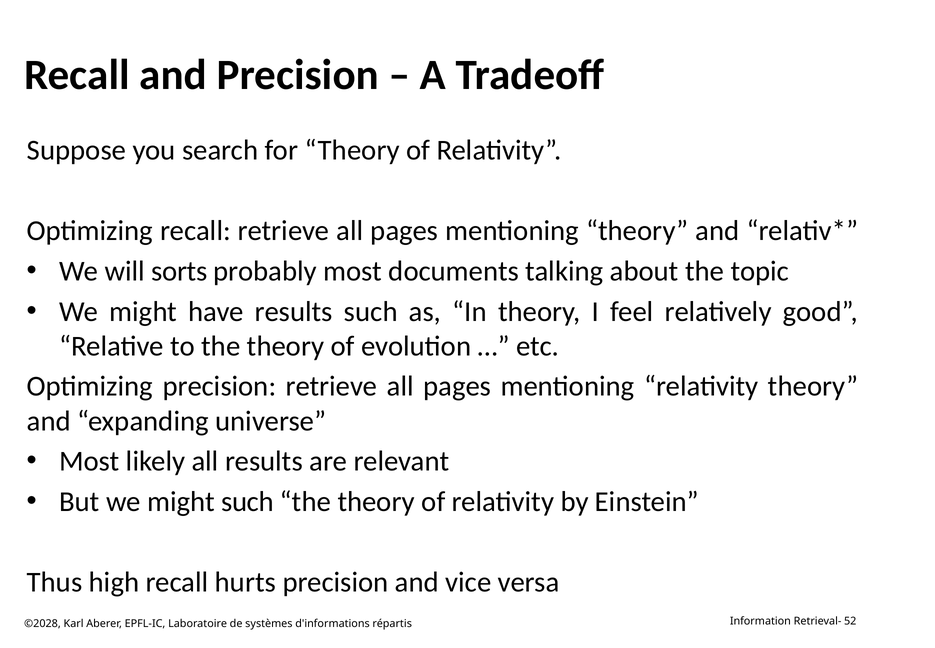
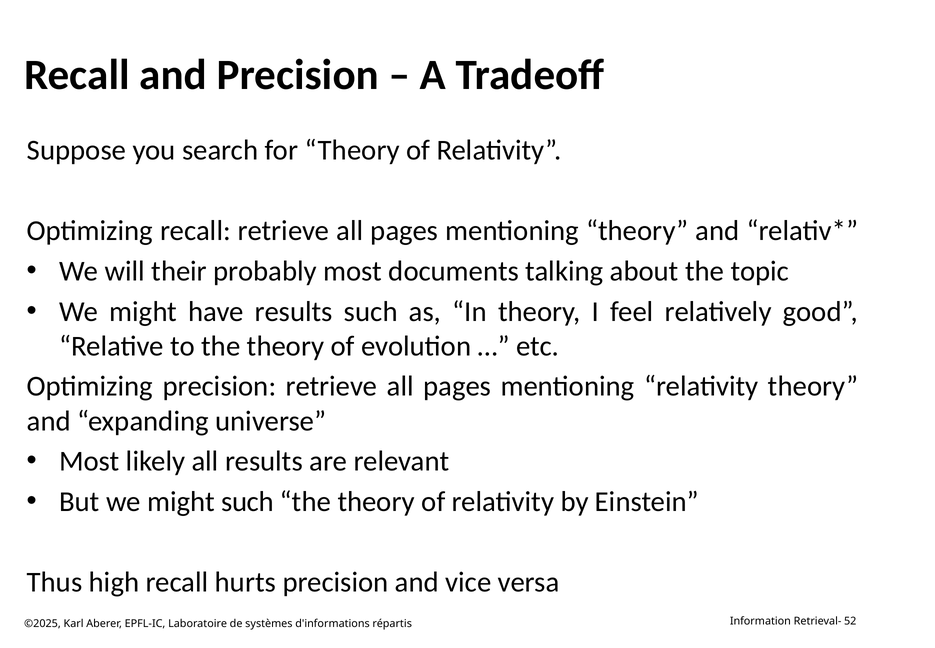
sorts: sorts -> their (179, 271)
©2028: ©2028 -> ©2025 (43, 623)
